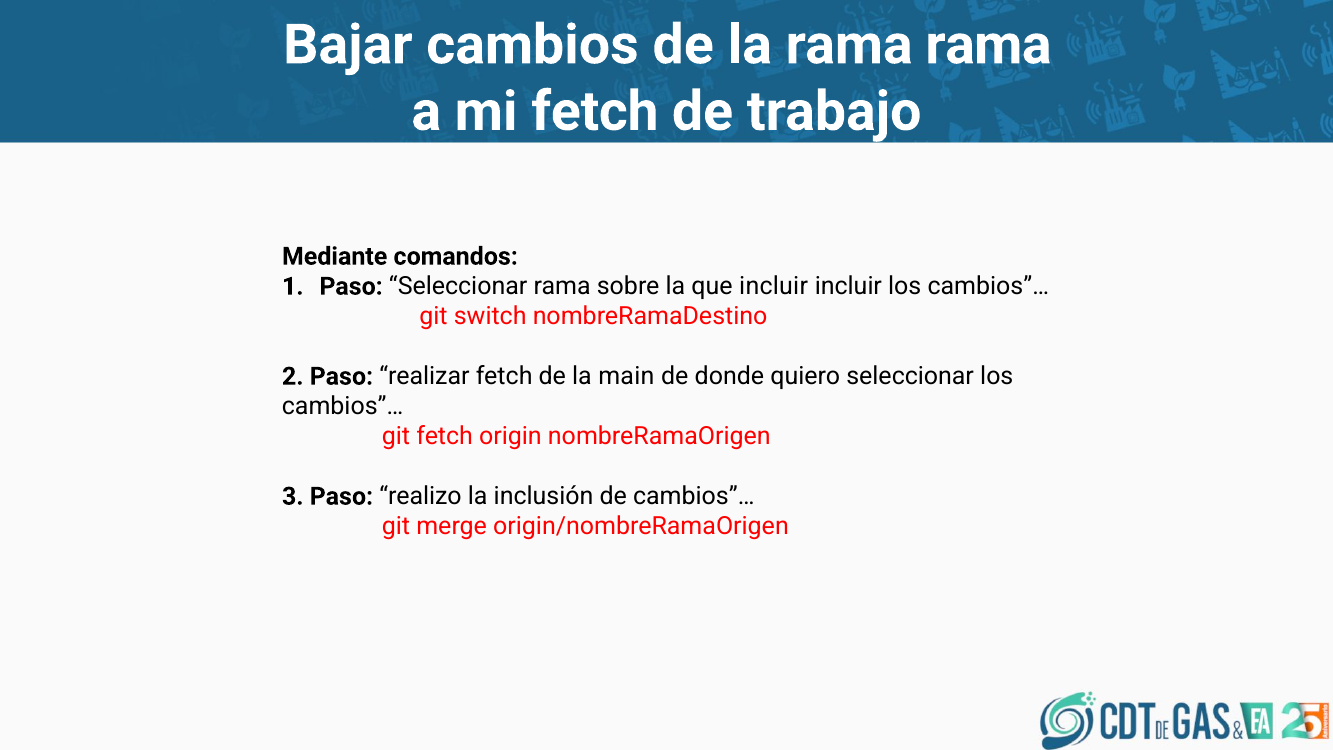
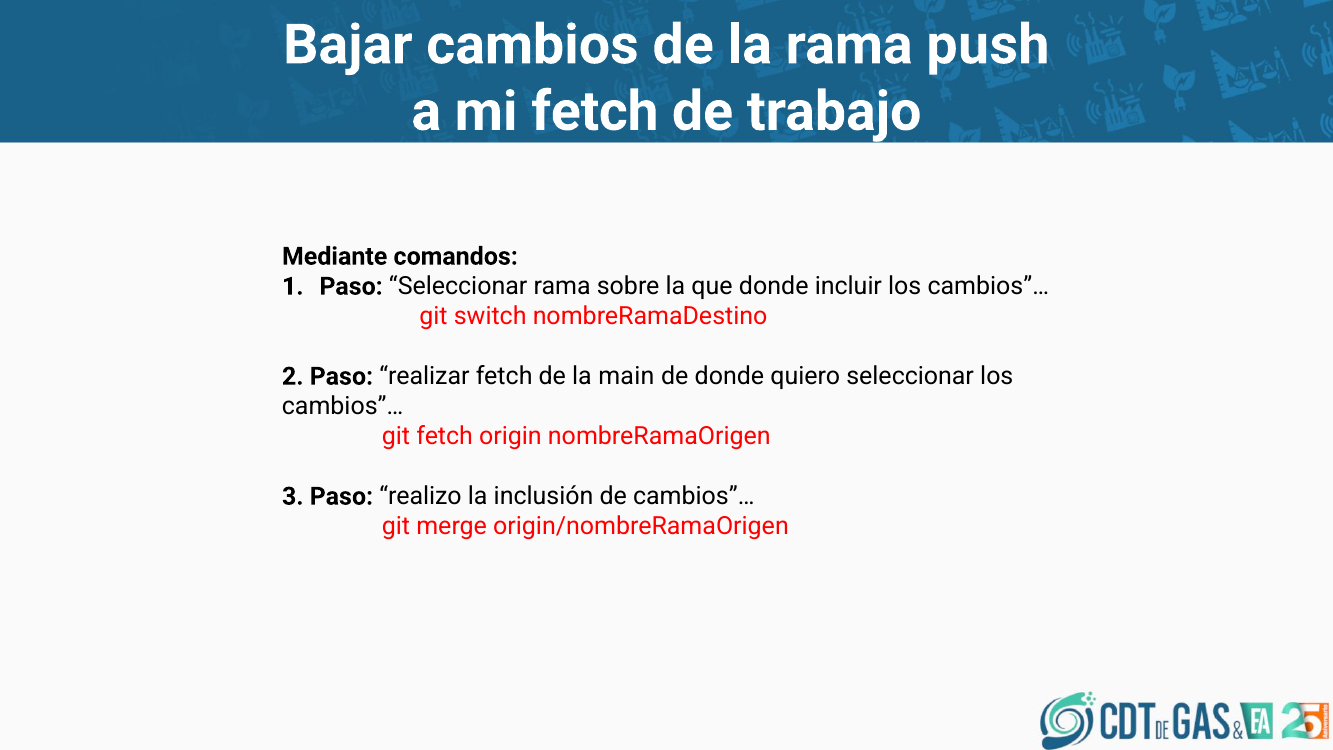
rama rama: rama -> push (988, 45)
que incluir: incluir -> donde (774, 286)
